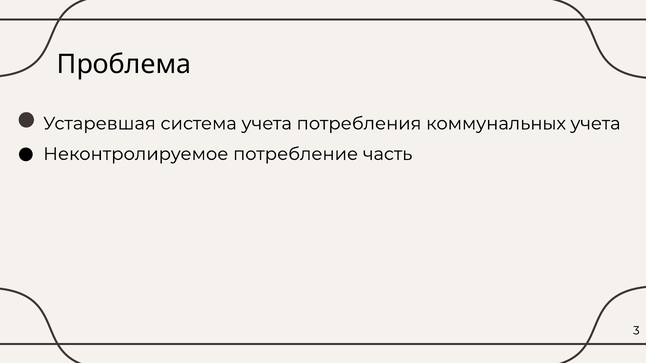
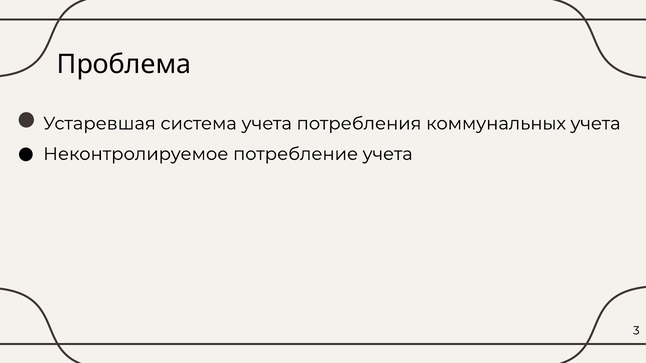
потребление часть: часть -> учета (388, 154)
